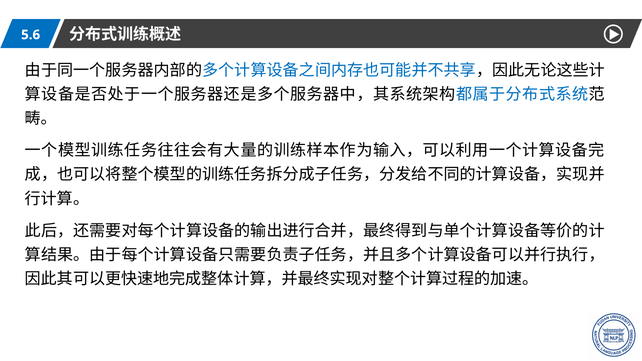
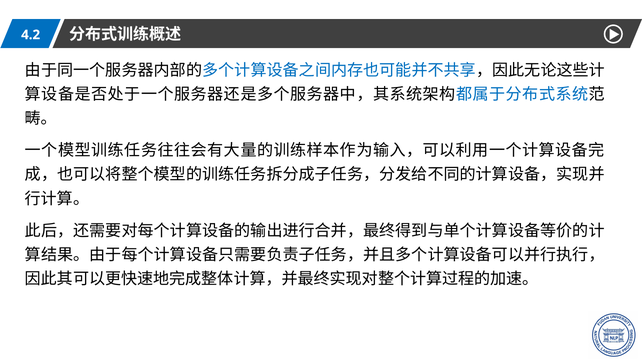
5.6: 5.6 -> 4.2 (31, 35)
